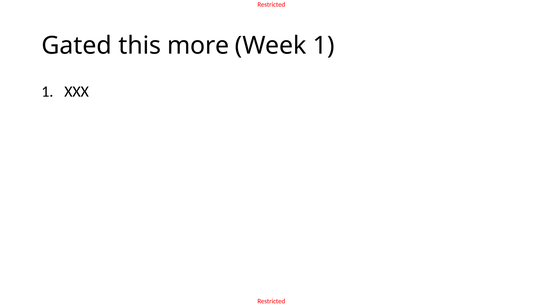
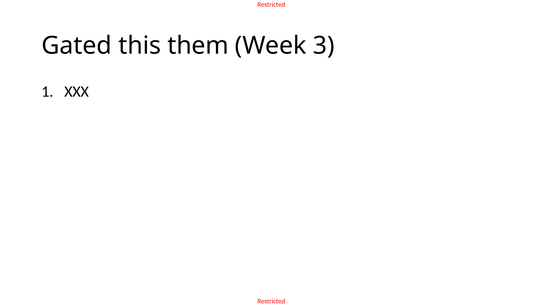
more: more -> them (198, 46)
Week 1: 1 -> 3 (324, 46)
